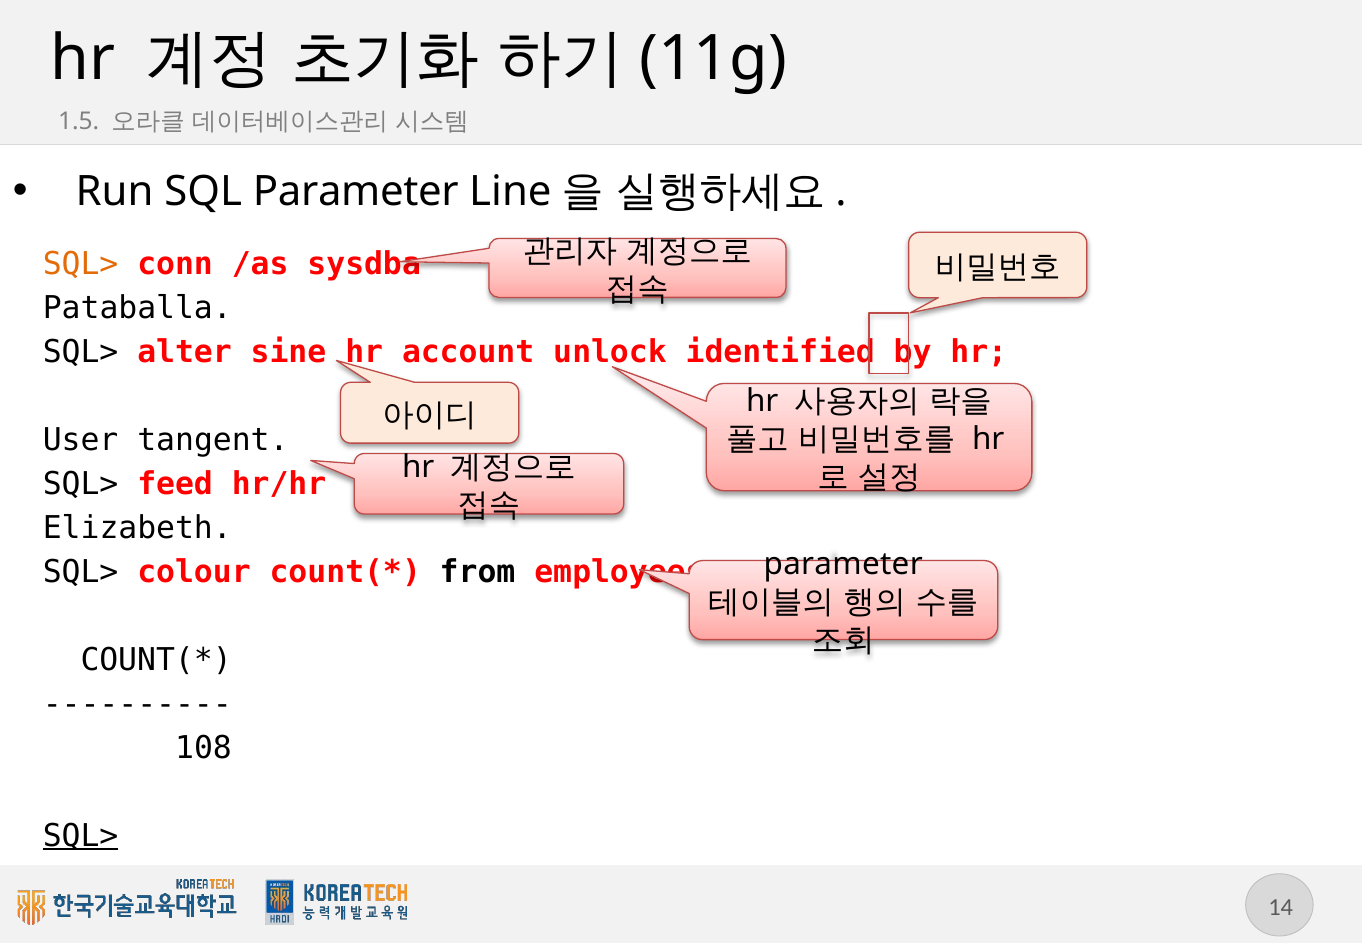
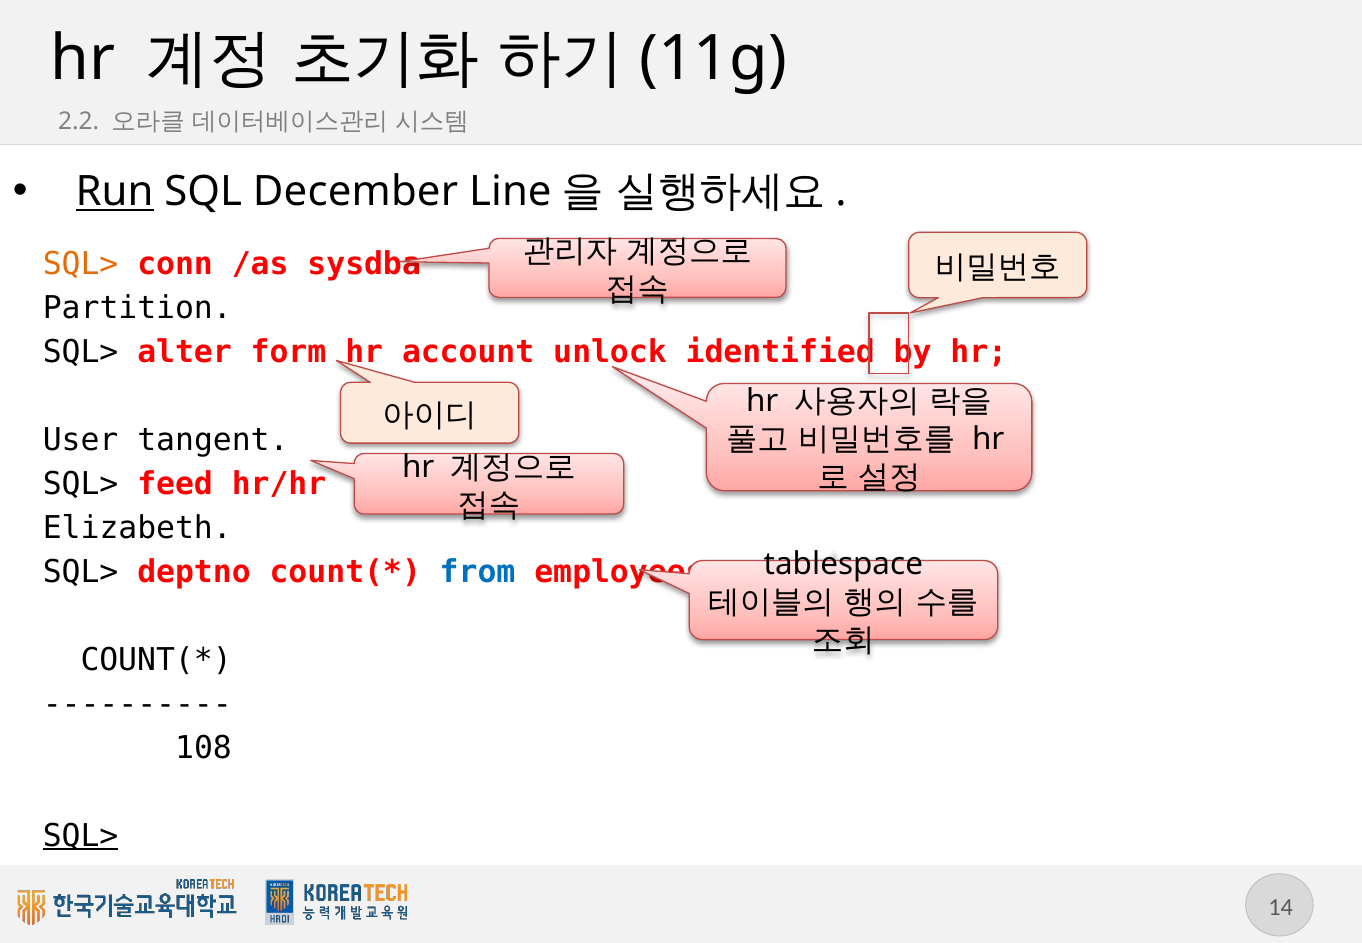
1.5: 1.5 -> 2.2 (79, 122)
Run underline: none -> present (115, 192)
SQL Parameter: Parameter -> December (356, 192)
Pataballa: Pataballa -> Partition (137, 308)
sine: sine -> form (288, 352)
parameter: parameter -> tablespace (843, 564)
colour: colour -> deptno (194, 572)
from colour: black -> blue (478, 572)
